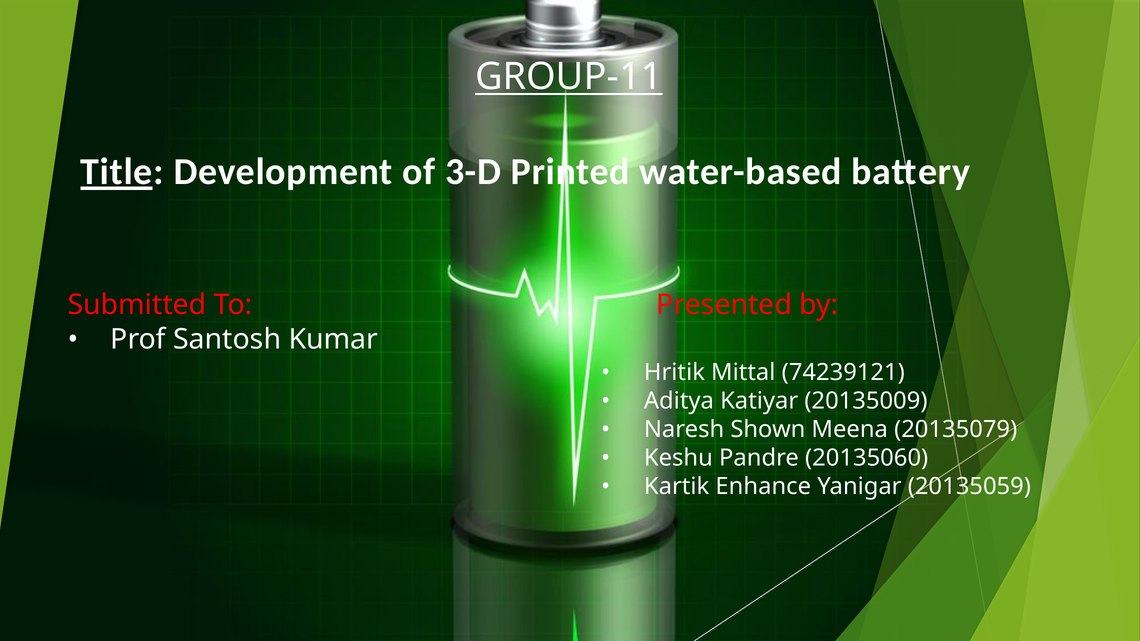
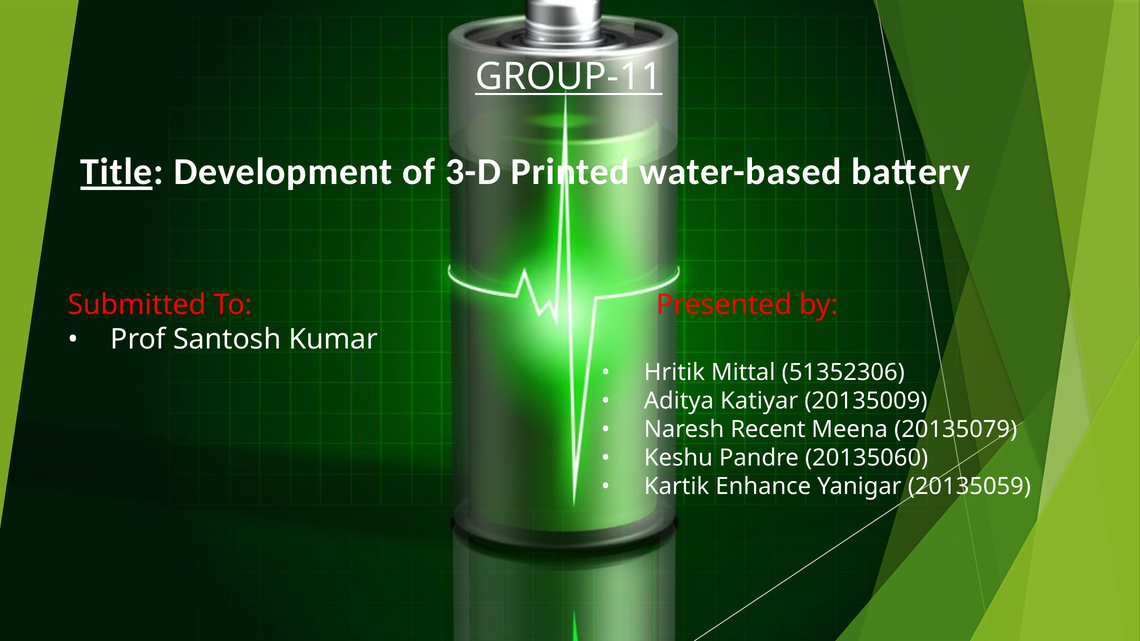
74239121: 74239121 -> 51352306 (843, 373)
Shown: Shown -> Recent (768, 430)
